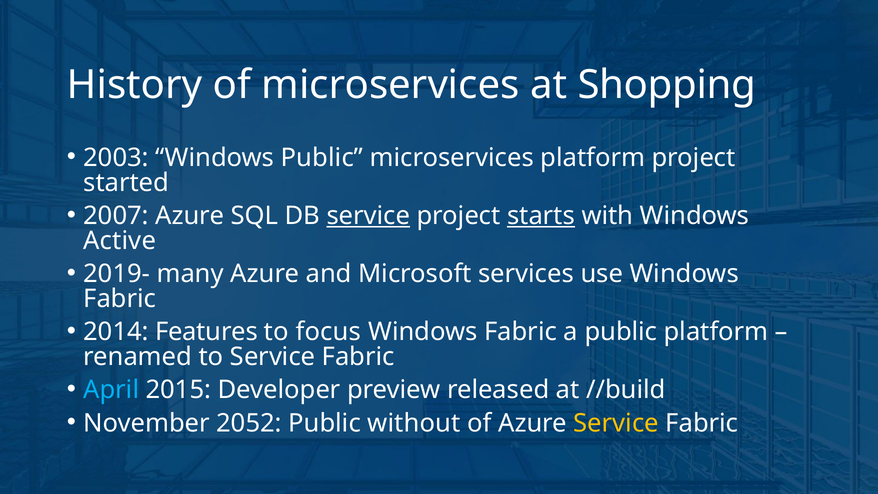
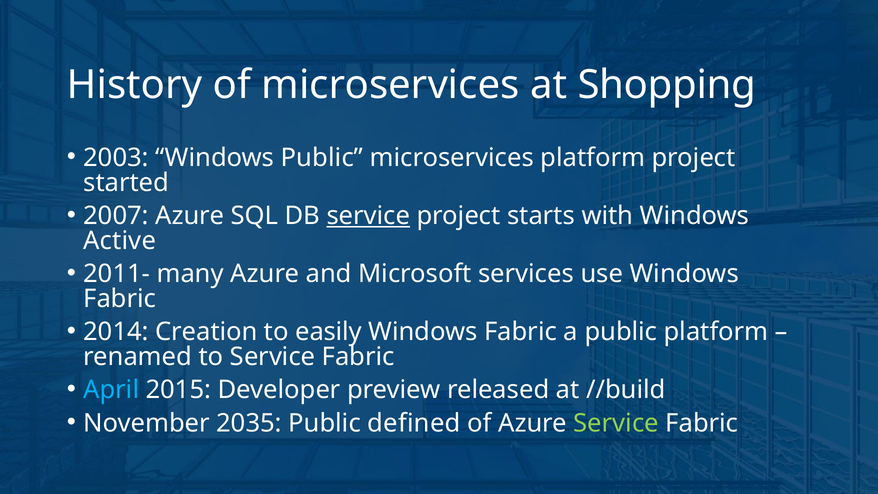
starts underline: present -> none (541, 216)
2019-: 2019- -> 2011- (117, 274)
Features: Features -> Creation (206, 332)
focus: focus -> easily (329, 332)
2052: 2052 -> 2035 (249, 423)
without: without -> defined (414, 423)
Service colour: yellow -> light green (616, 423)
